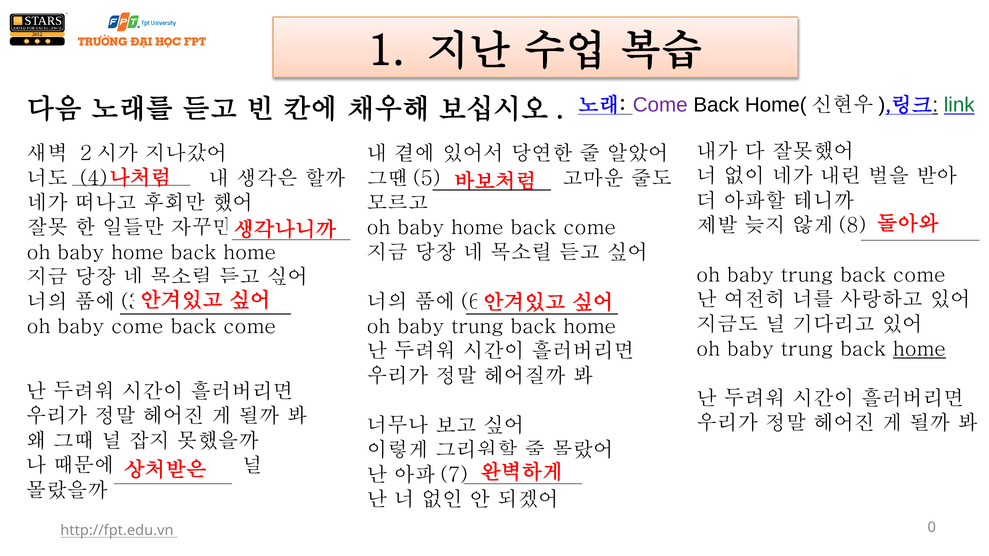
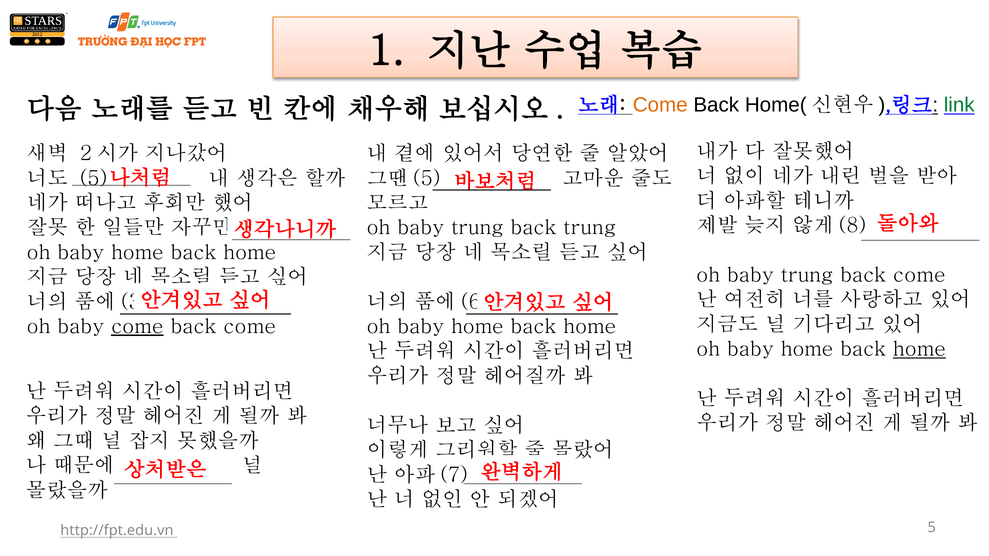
Come colour: purple -> orange (660, 105)
4: 4 -> 5 (94, 178)
home: home -> trung (477, 228)
come: come -> trung (590, 228)
come underline: none -> present (137, 327)
trung: trung -> home (478, 327)
trung: trung -> home (807, 349)
http://fpt.edu.vn 0: 0 -> 5 (932, 527)
